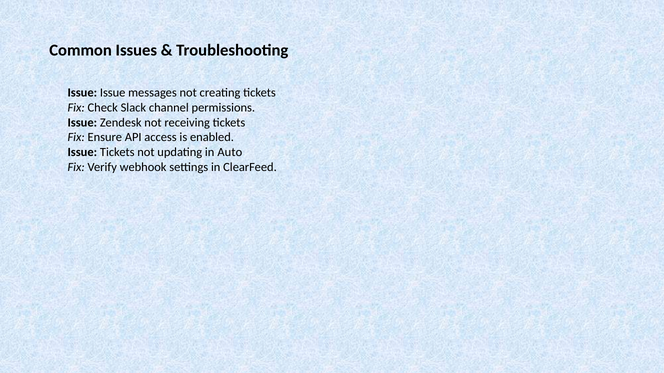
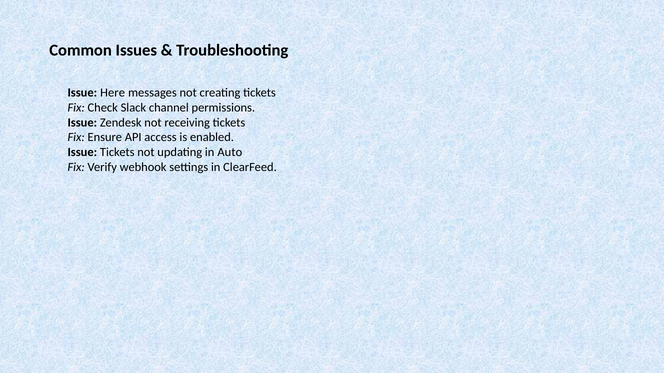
Issue: Issue -> Here (113, 93)
